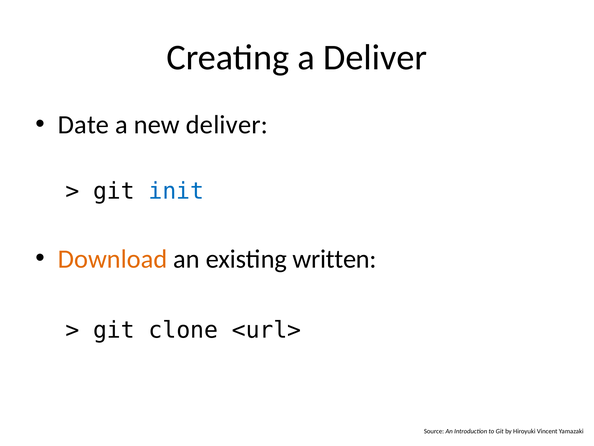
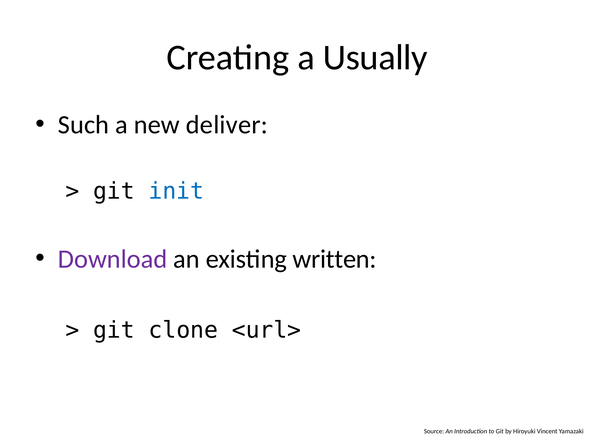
a Deliver: Deliver -> Usually (375, 58)
Date: Date -> Such (84, 125)
Download colour: orange -> purple (113, 259)
